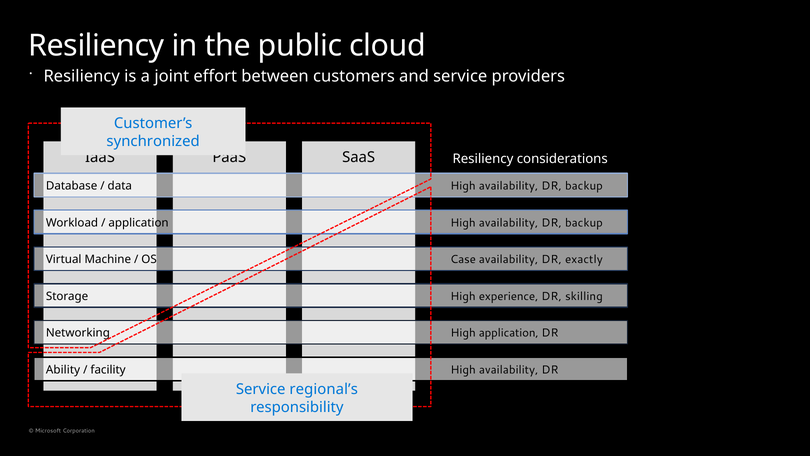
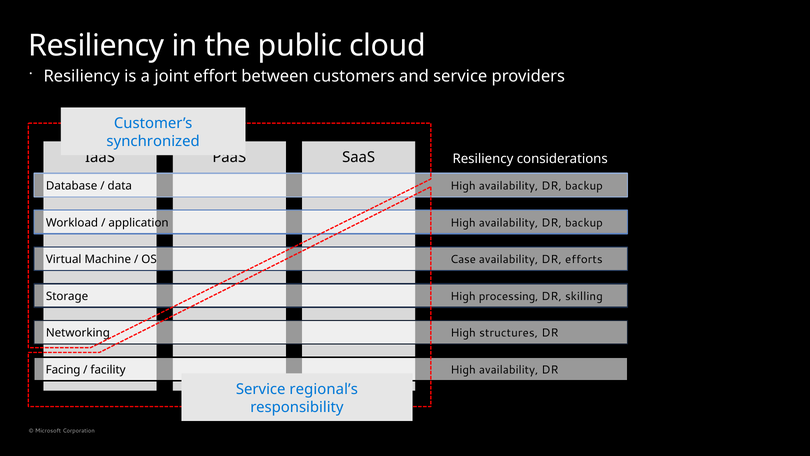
exactly: exactly -> efforts (584, 259)
experience: experience -> processing (509, 296)
High application: application -> structures (509, 333)
Ability: Ability -> Facing (63, 369)
